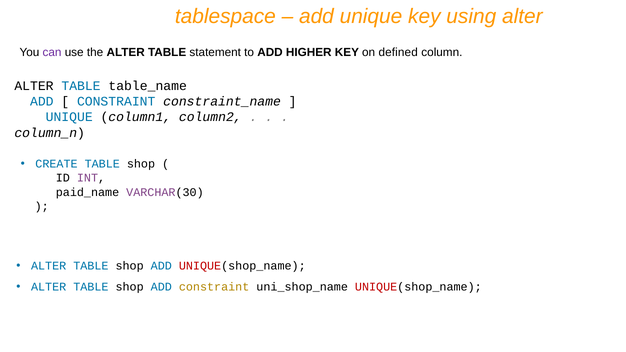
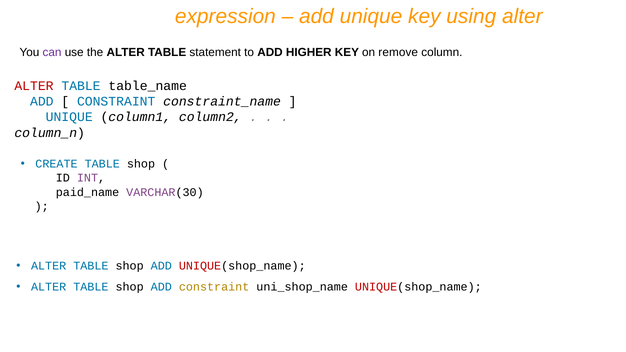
tablespace: tablespace -> expression (225, 16)
defined: defined -> remove (398, 52)
ALTER colour: black -> red (34, 86)
